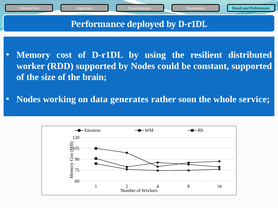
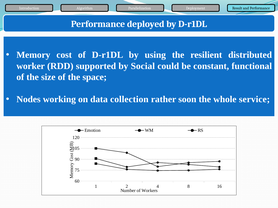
by Nodes: Nodes -> Social (143, 66)
constant supported: supported -> functional (252, 66)
brain: brain -> space (95, 77)
generates: generates -> collection (129, 100)
